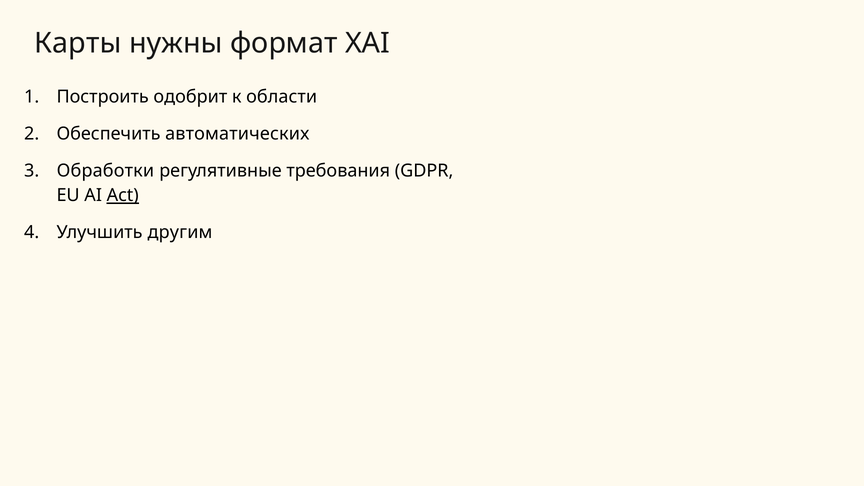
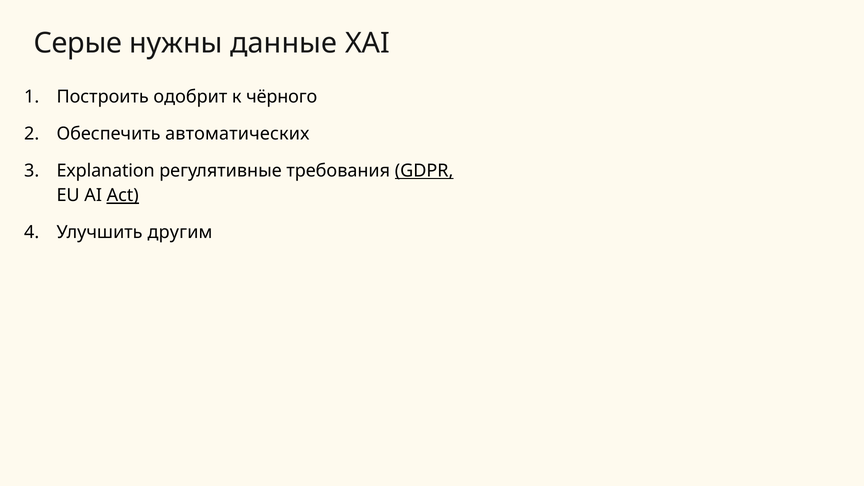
Карты: Карты -> Серые (78, 43)
формат: формат -> данные (284, 43)
области: области -> чёрного (282, 97)
Обработки: Обработки -> Explanation (106, 171)
GDPR underline: none -> present (424, 171)
